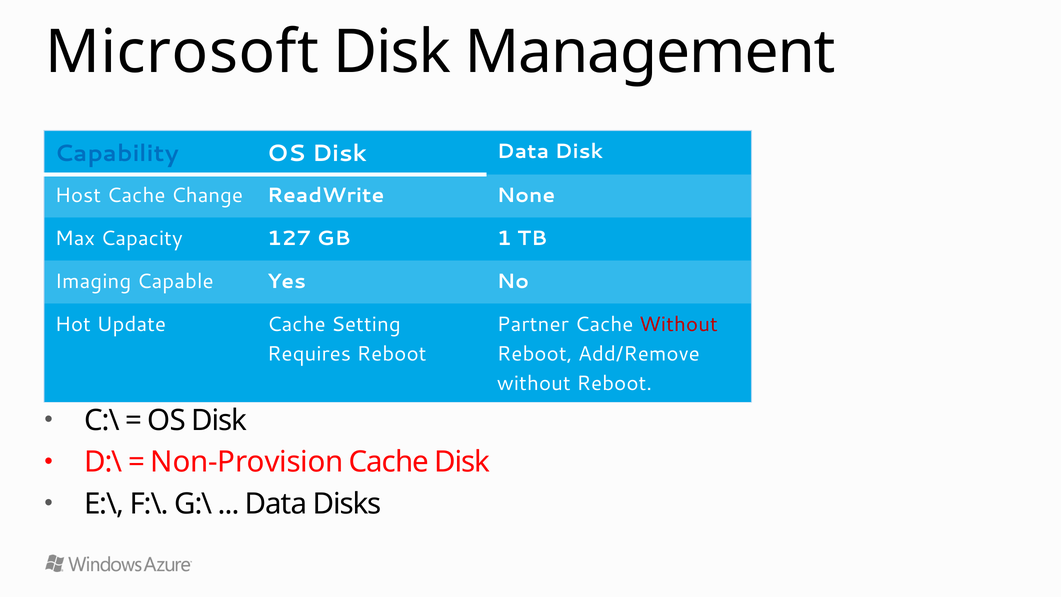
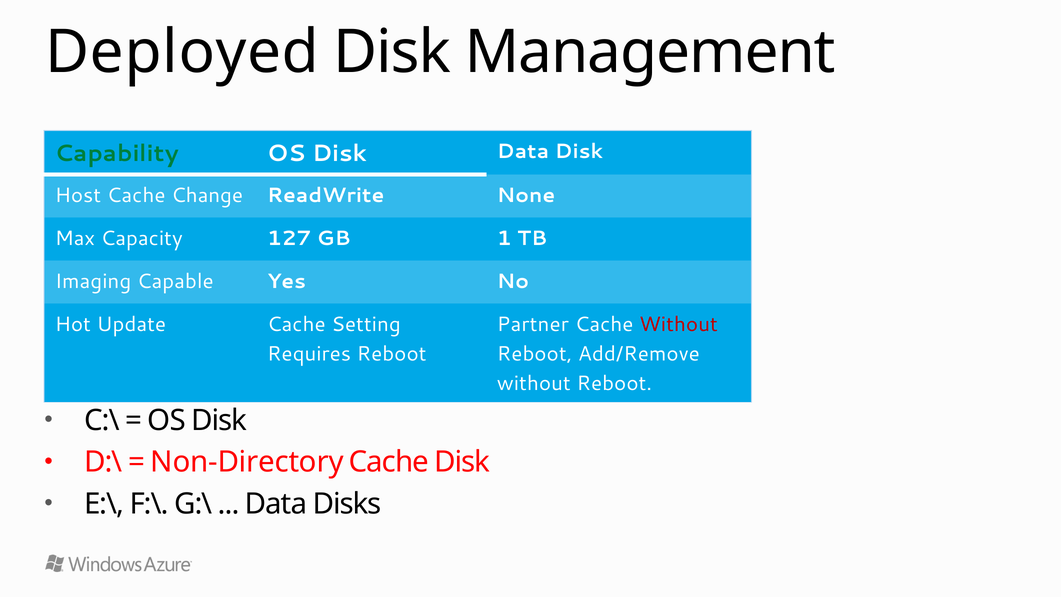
Microsoft: Microsoft -> Deployed (182, 52)
Capability colour: blue -> green (117, 154)
Non-Provision: Non-Provision -> Non-Directory (247, 462)
